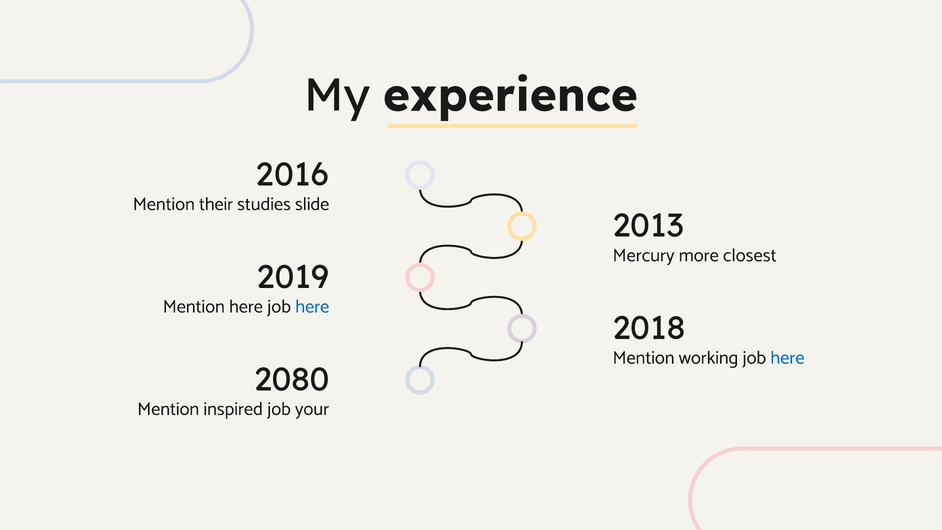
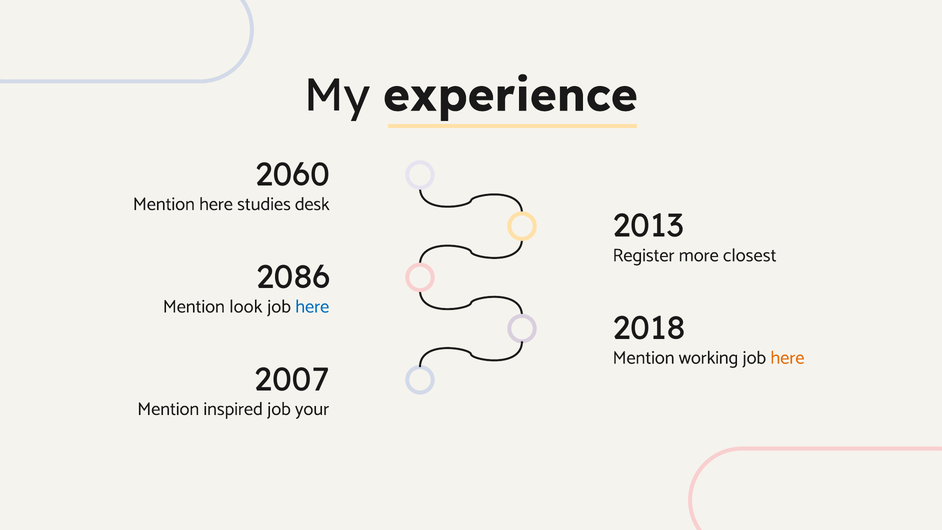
2016: 2016 -> 2060 (293, 175)
Mention their: their -> here (216, 204)
slide: slide -> desk (312, 204)
Mercury: Mercury -> Register (644, 255)
2019: 2019 -> 2086 (293, 277)
Mention here: here -> look (246, 306)
here colour: blue -> orange (787, 358)
2080: 2080 -> 2007 (292, 380)
